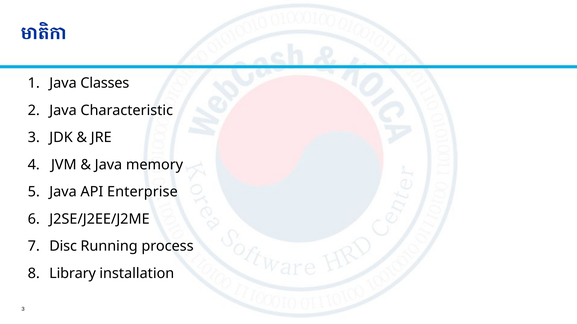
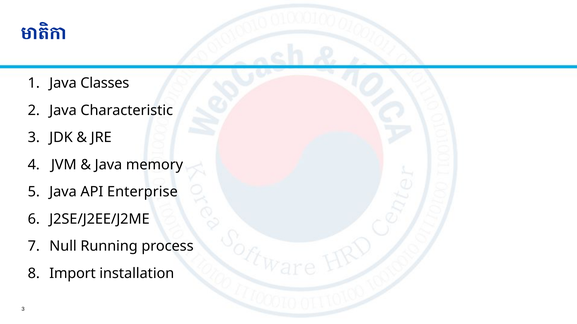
Disc: Disc -> Null (63, 247)
Library: Library -> Import (73, 274)
